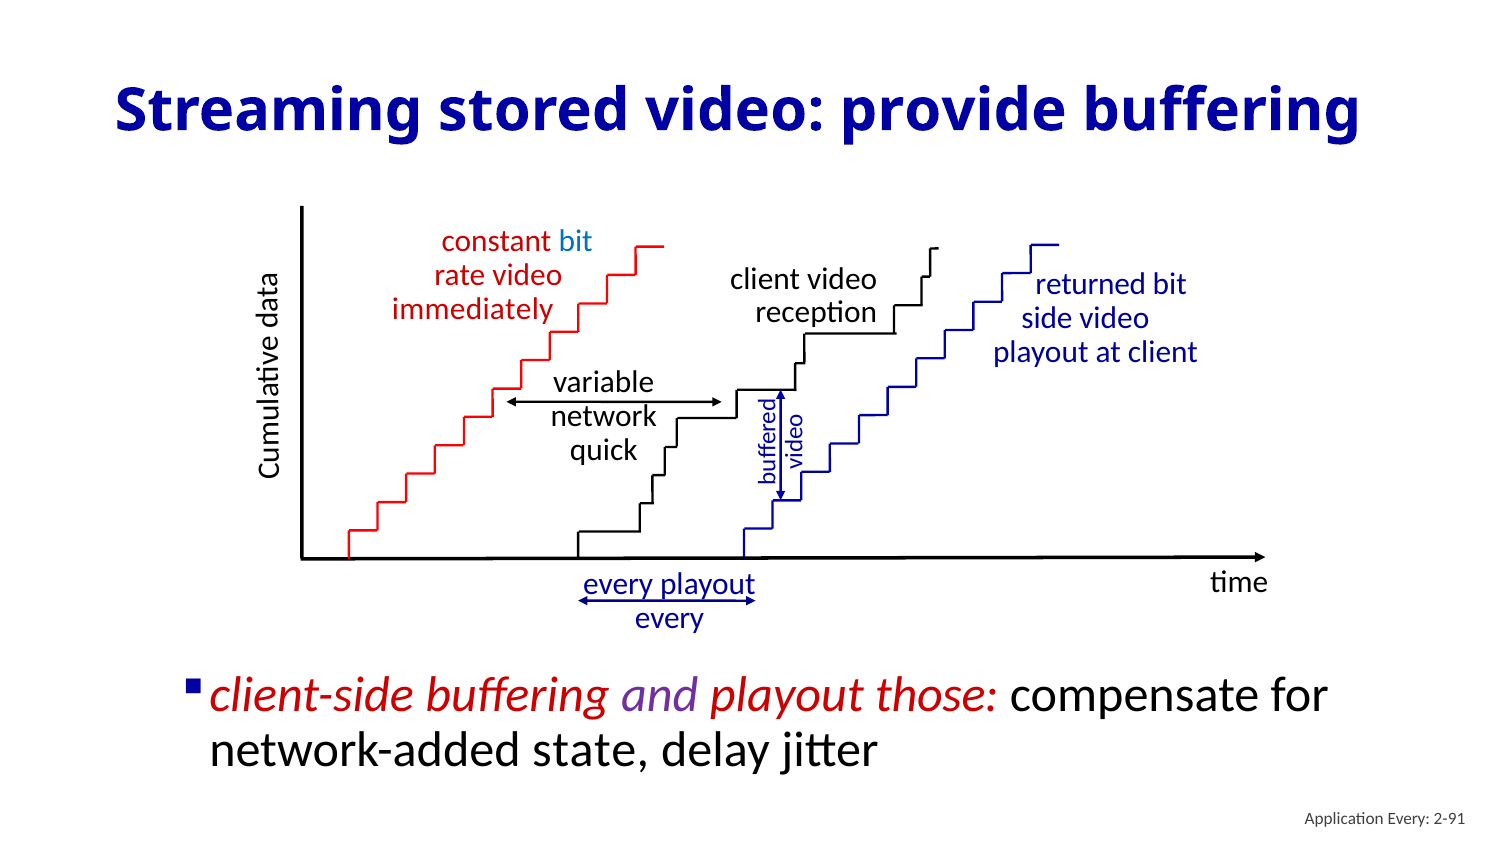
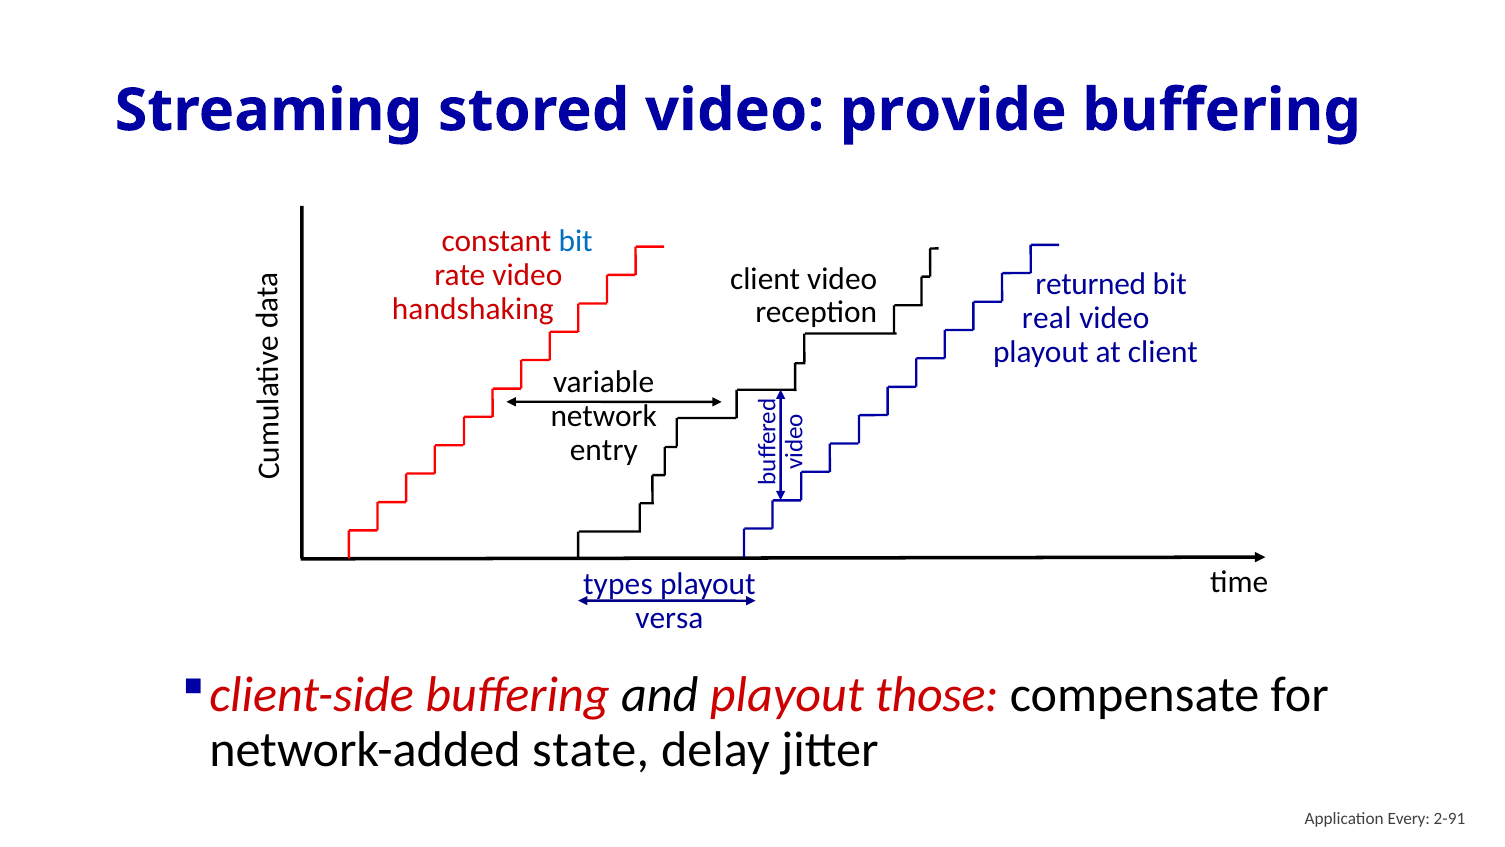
immediately: immediately -> handshaking (473, 309)
side: side -> real (1047, 318)
quick: quick -> entry (604, 450)
every: every -> types (618, 584)
every: every -> versa (669, 618)
and colour: purple -> black (660, 695)
